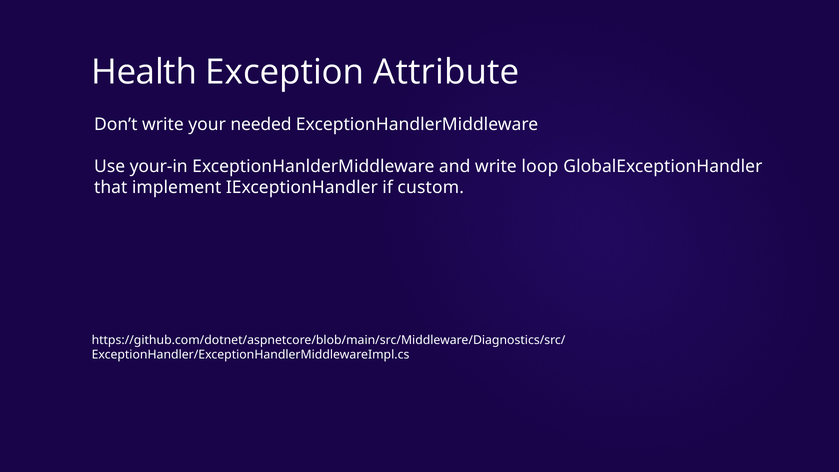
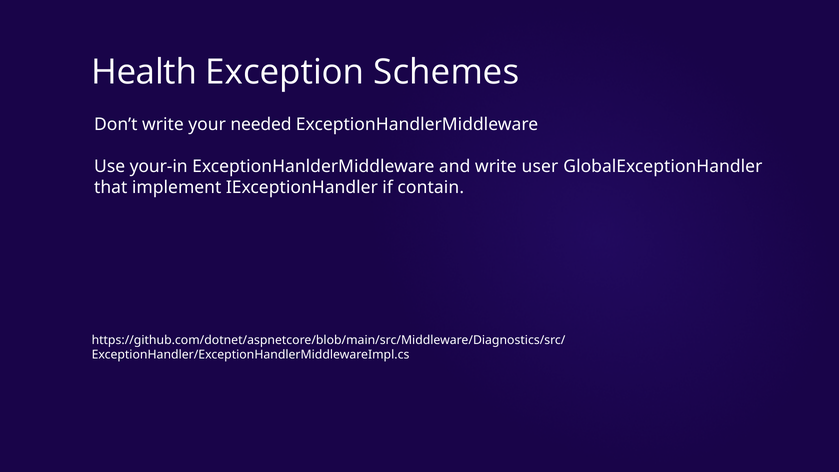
Attribute: Attribute -> Schemes (446, 72)
loop: loop -> user (540, 167)
custom: custom -> contain (431, 188)
